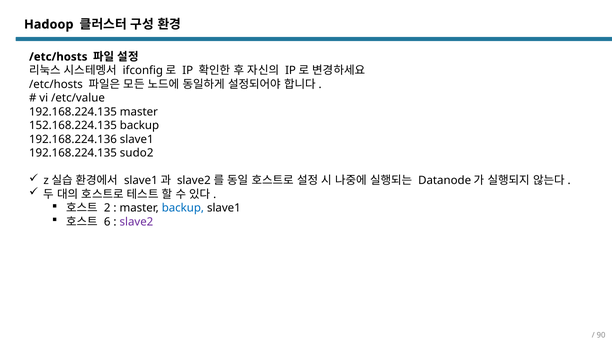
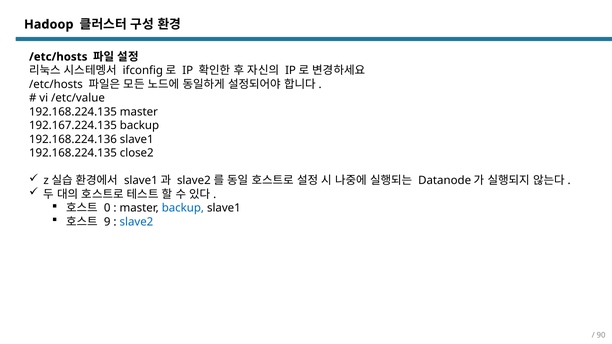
152.168.224.135: 152.168.224.135 -> 192.167.224.135 (73, 126)
sudo2: sudo2 -> close2 (137, 153)
2: 2 -> 0 (107, 208)
6: 6 -> 9 (107, 222)
slave2 colour: purple -> blue (136, 222)
